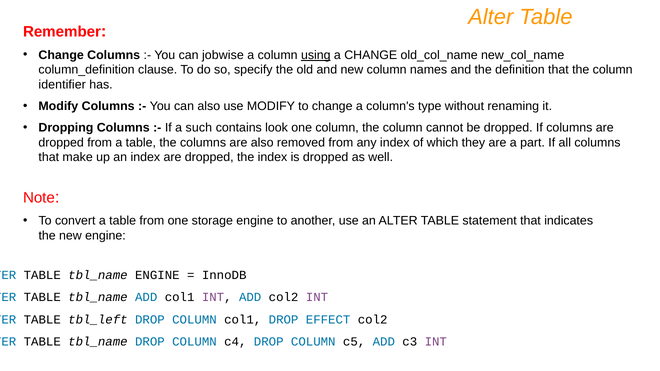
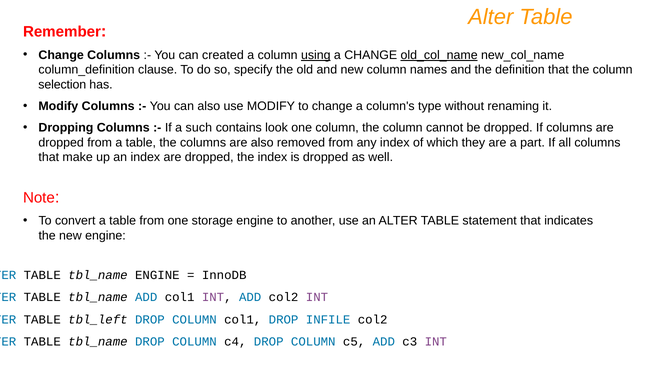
jobwise: jobwise -> created (223, 55)
old_col_name underline: none -> present (439, 55)
identifier: identifier -> selection (62, 85)
EFFECT: EFFECT -> INFILE (328, 320)
